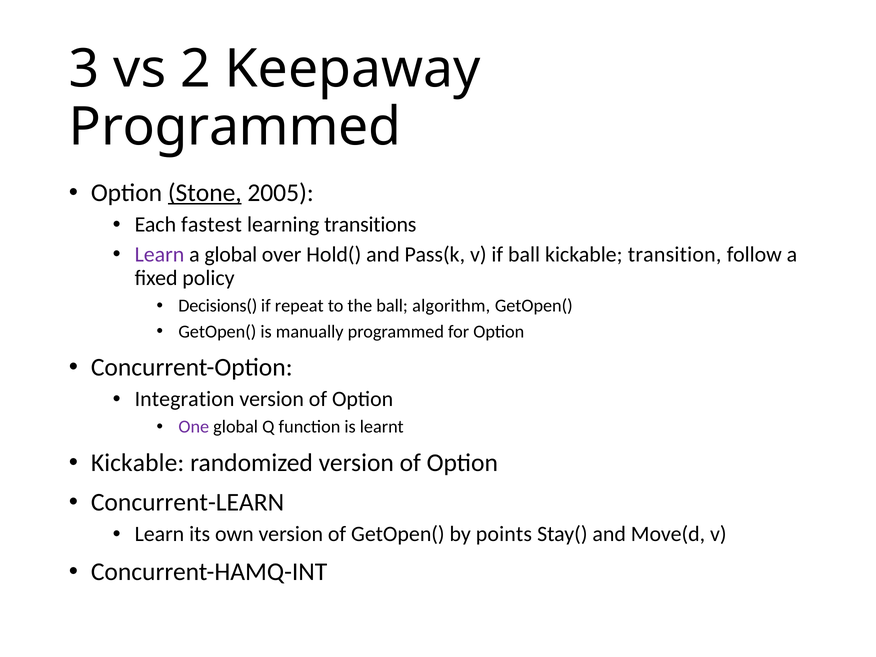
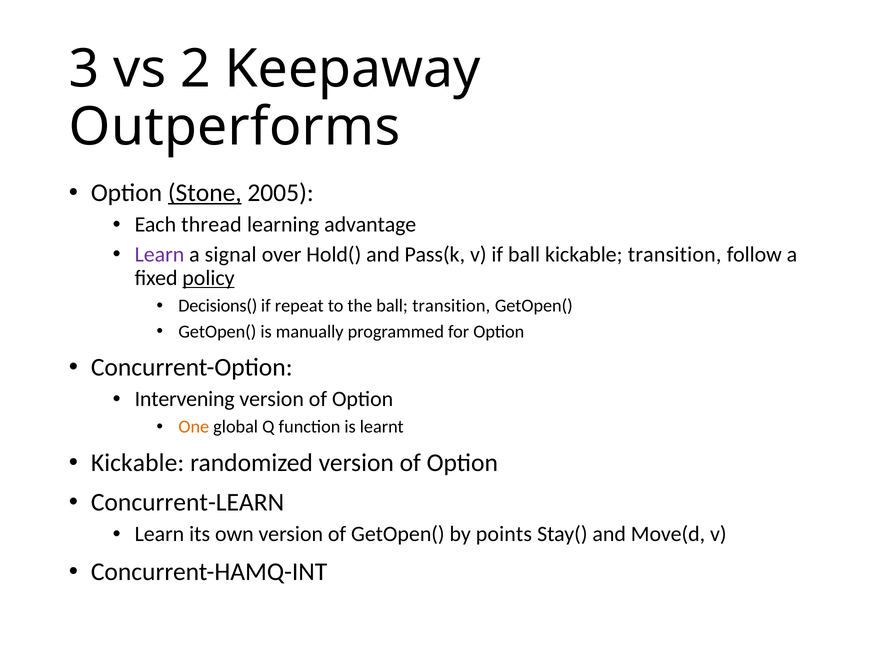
Programmed: Programmed -> Outperforms (235, 127)
fastest: fastest -> thread (211, 225)
transitions: transitions -> advantage (370, 225)
a global: global -> signal (231, 254)
policy underline: none -> present (208, 278)
ball algorithm: algorithm -> transition (451, 306)
Integration: Integration -> Intervening (185, 399)
One colour: purple -> orange (194, 427)
